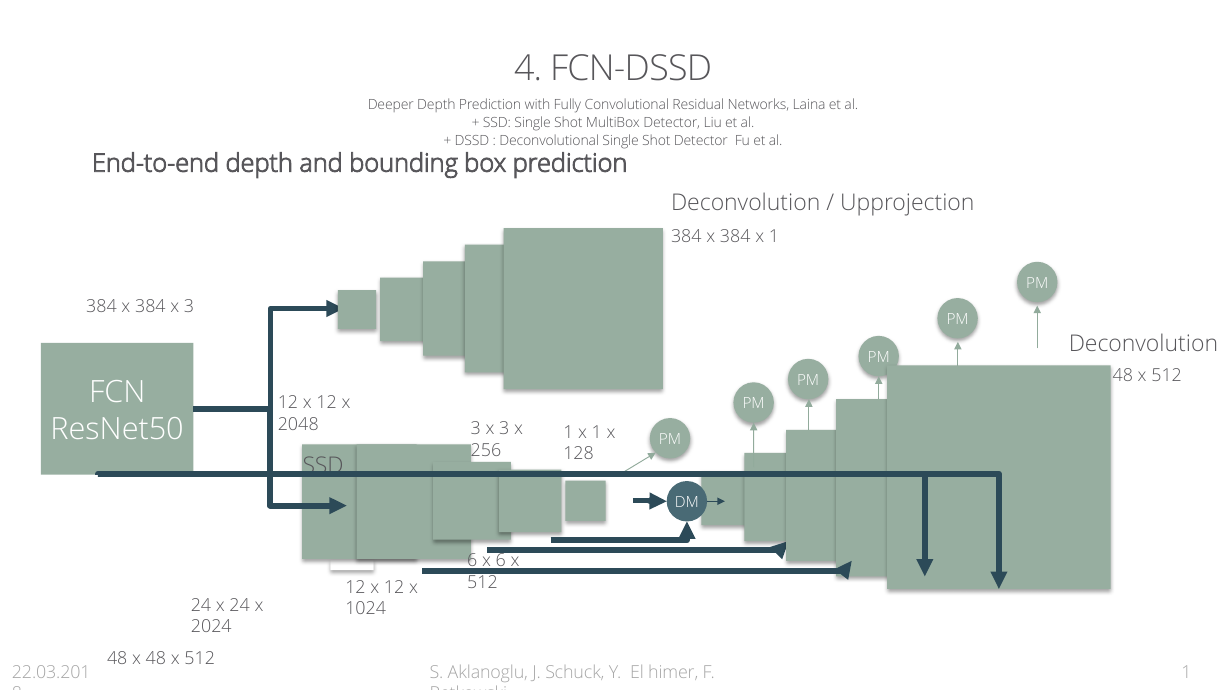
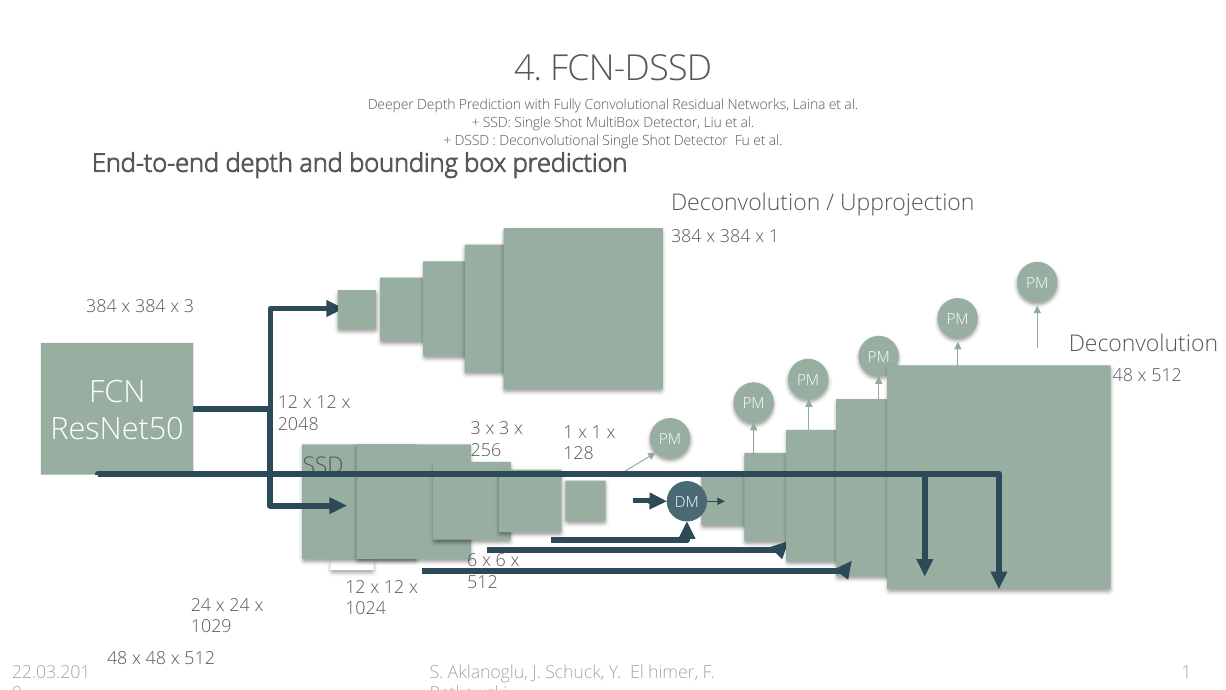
2024: 2024 -> 1029 (211, 626)
